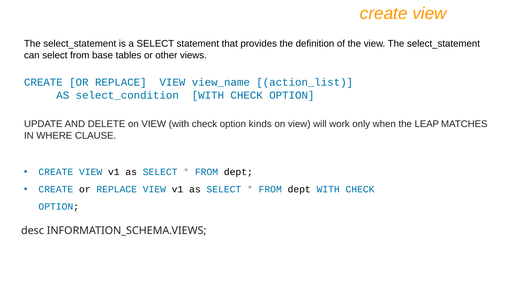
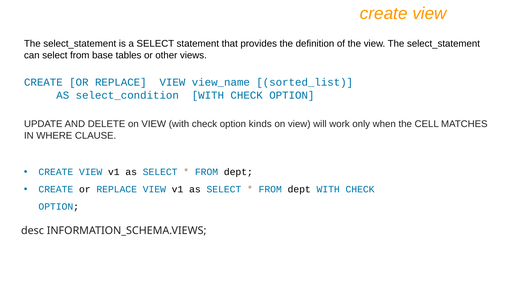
action_list: action_list -> sorted_list (305, 82)
LEAP: LEAP -> CELL (427, 124)
